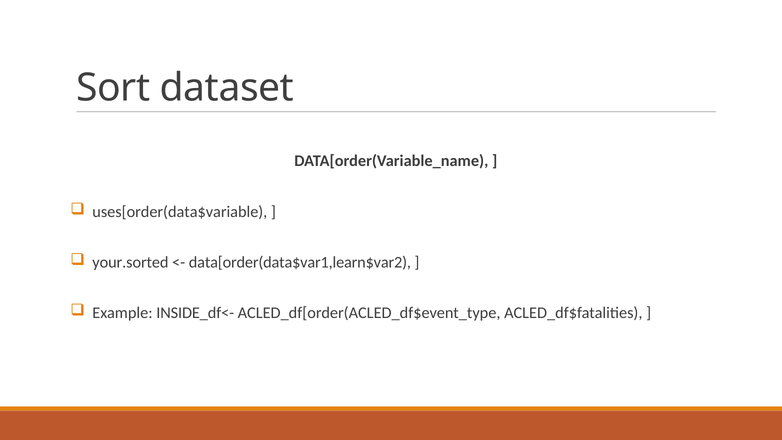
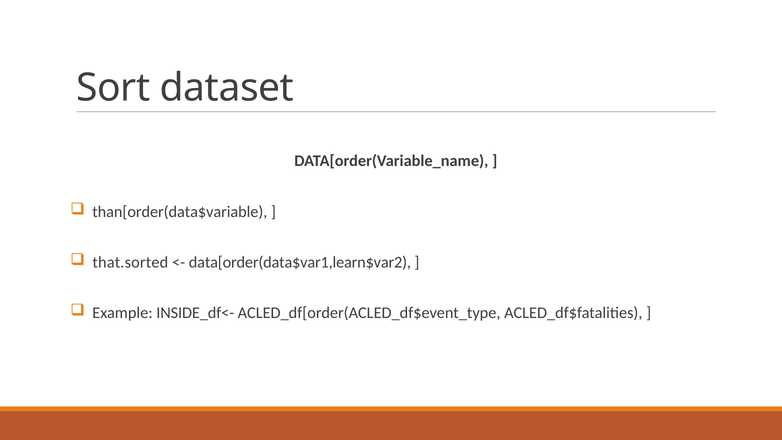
uses[order(data$variable: uses[order(data$variable -> than[order(data$variable (180, 212)
your.sorted: your.sorted -> that.sorted (130, 262)
